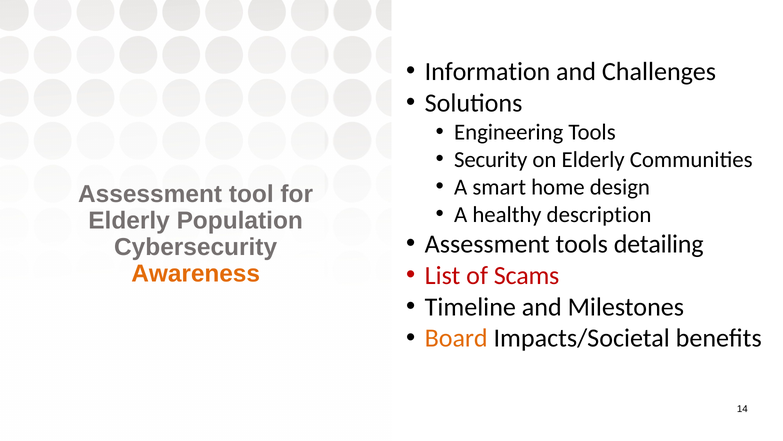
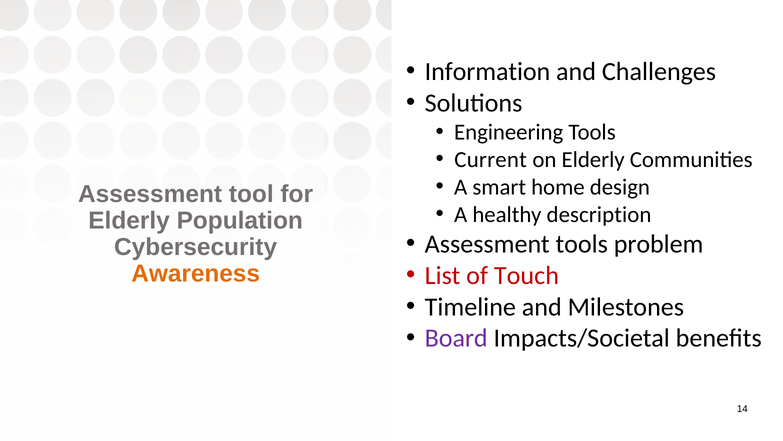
Security: Security -> Current (491, 159)
detailing: detailing -> problem (659, 244)
Scams: Scams -> Touch (526, 275)
Board colour: orange -> purple (456, 338)
